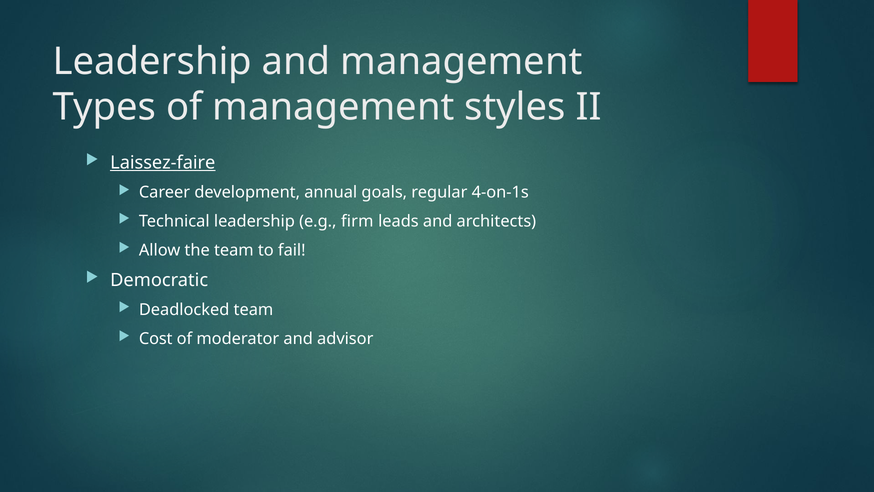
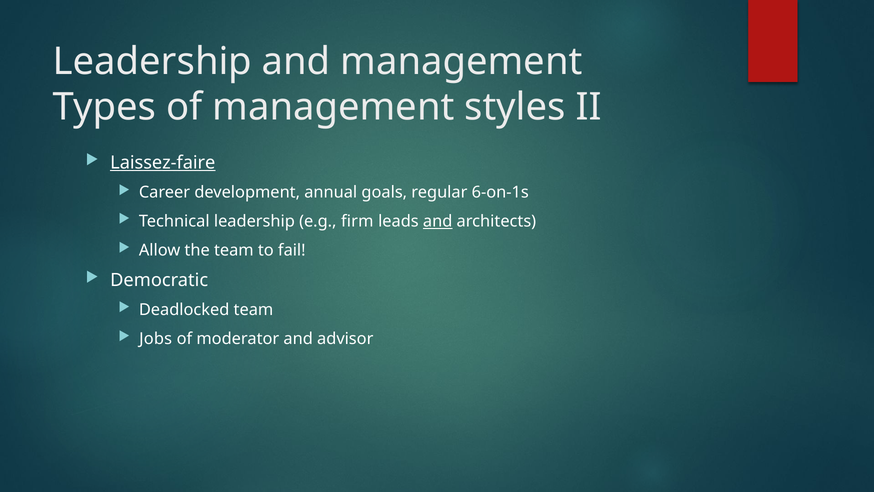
4-on-1s: 4-on-1s -> 6-on-1s (500, 192)
and underline: none -> present (438, 221)
Cost: Cost -> Jobs (156, 338)
